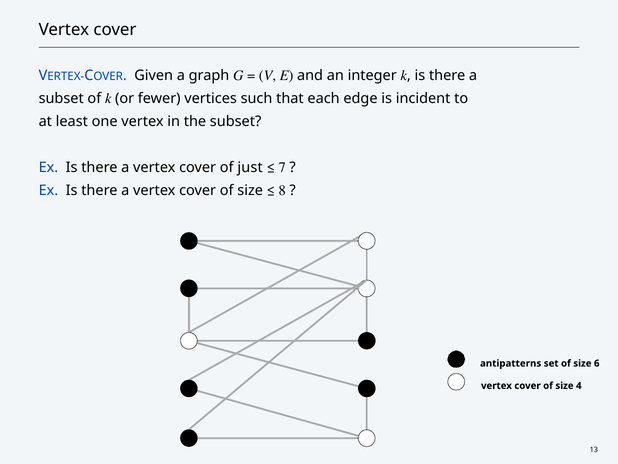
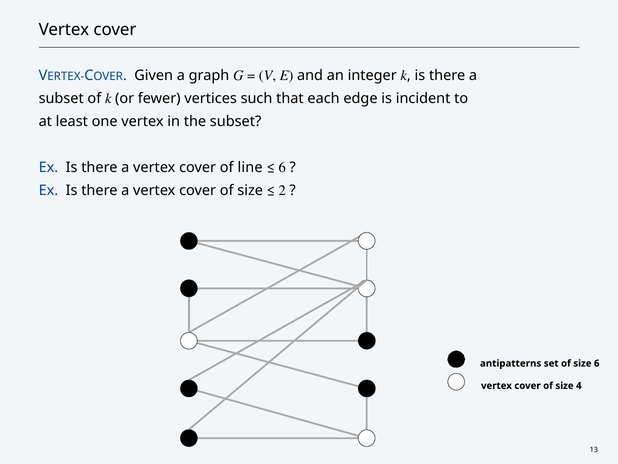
just: just -> line (250, 167)
7: 7 -> 6 (282, 167)
8: 8 -> 2 (282, 190)
